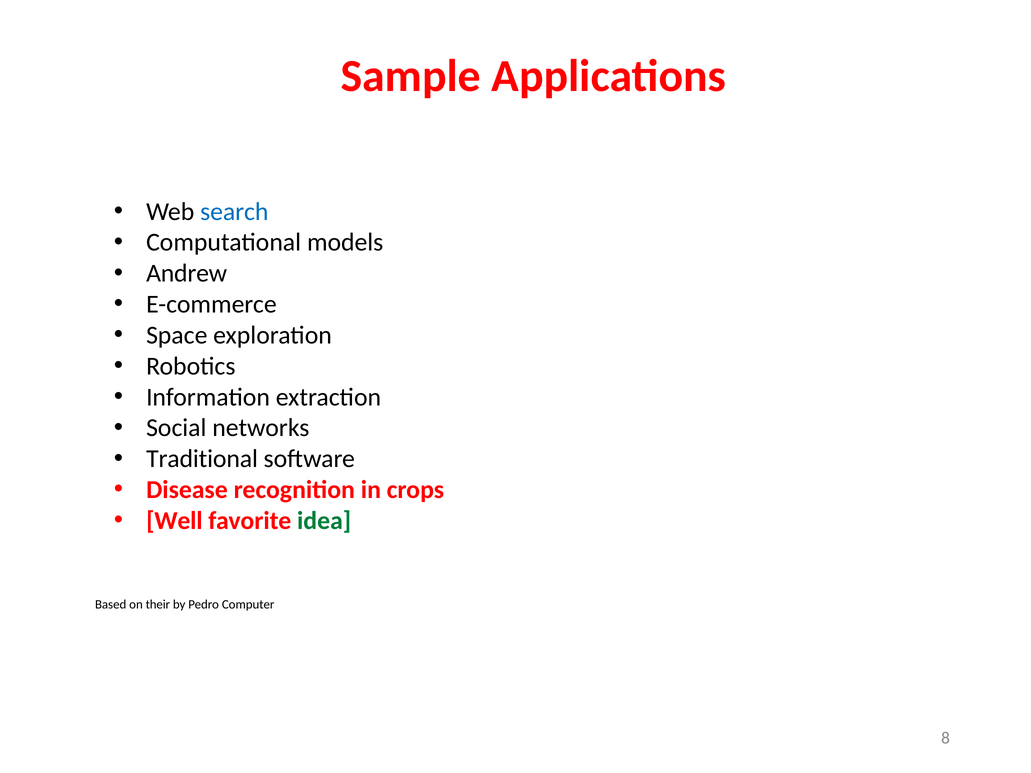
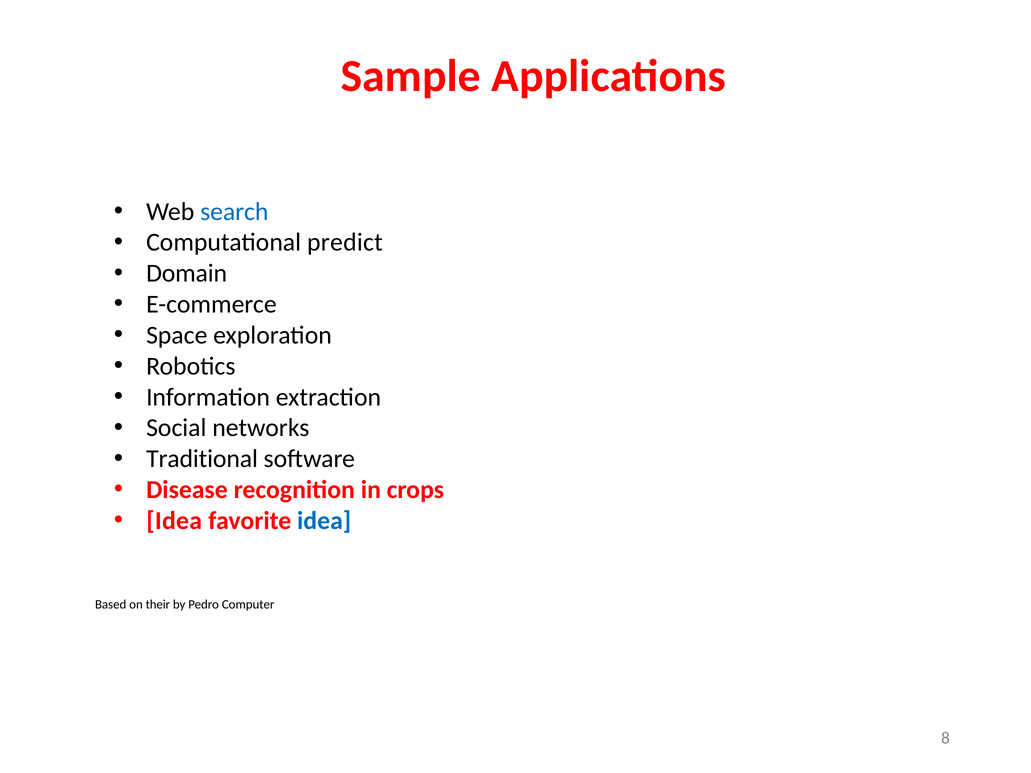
models: models -> predict (345, 243)
Andrew: Andrew -> Domain (187, 273)
Well: Well -> Idea (174, 521)
idea colour: green -> blue (324, 521)
